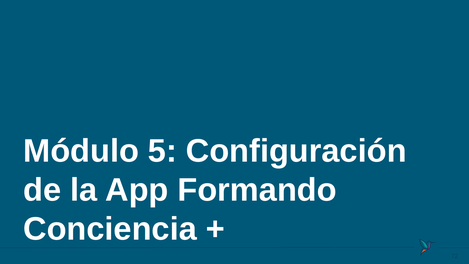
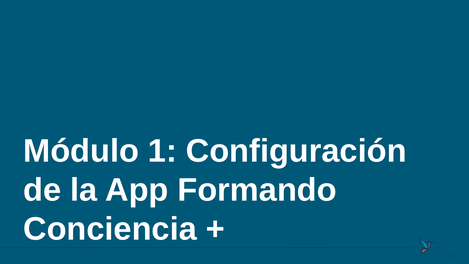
5: 5 -> 1 (162, 151)
